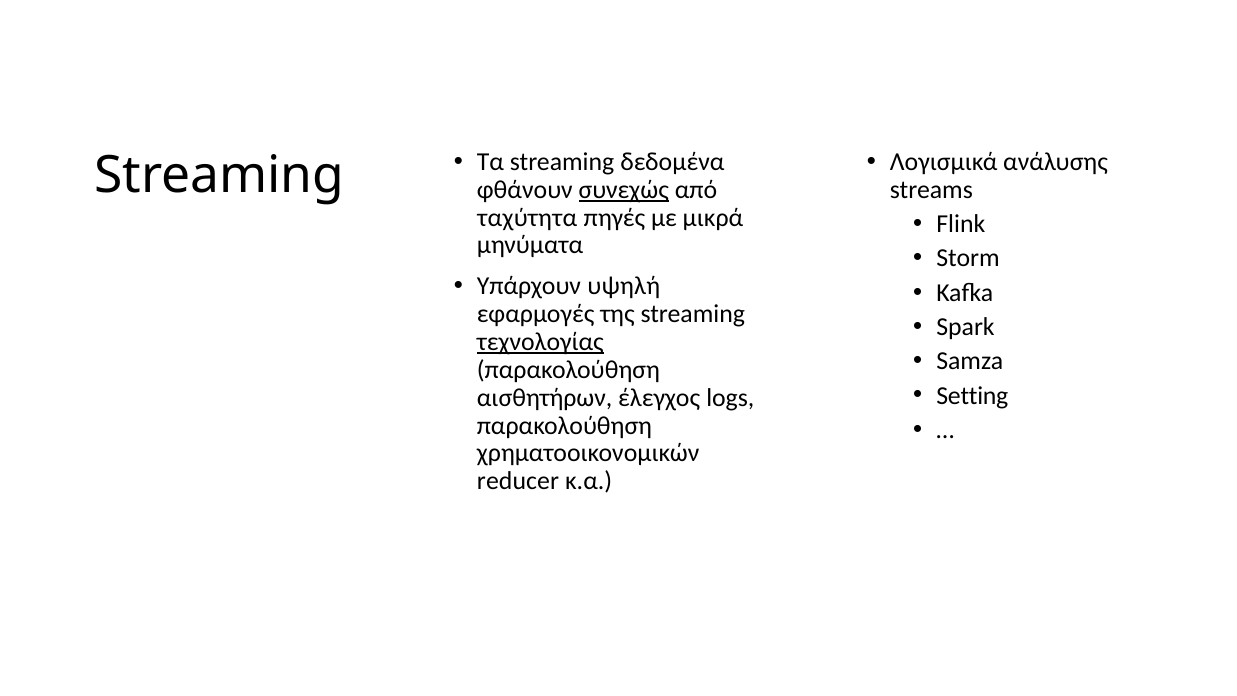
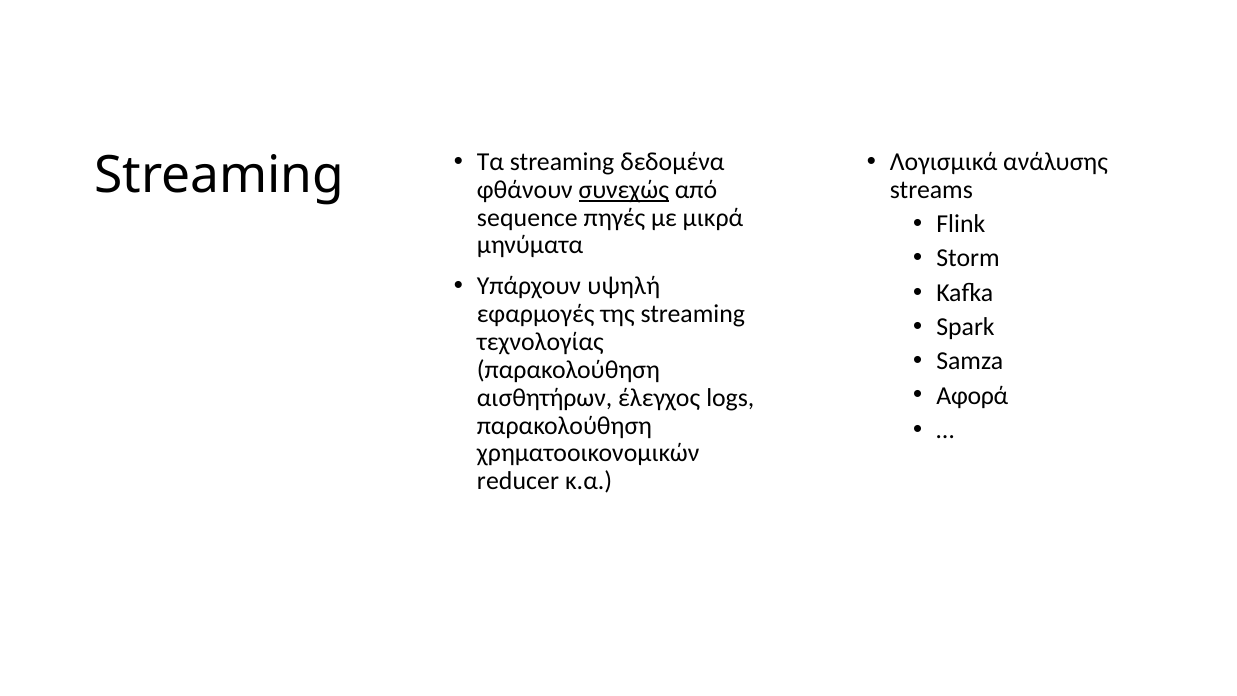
ταχύτητα: ταχύτητα -> sequence (527, 218)
τεχνολογίας underline: present -> none (540, 342)
Setting: Setting -> Αφορά (972, 395)
